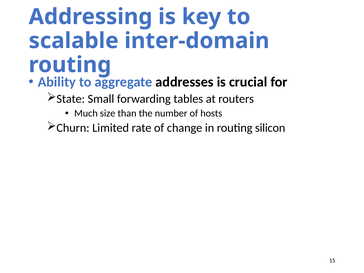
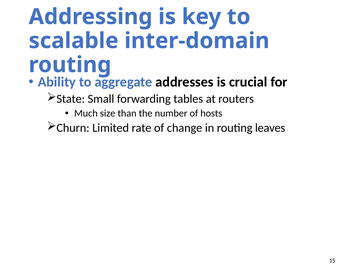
silicon: silicon -> leaves (270, 128)
